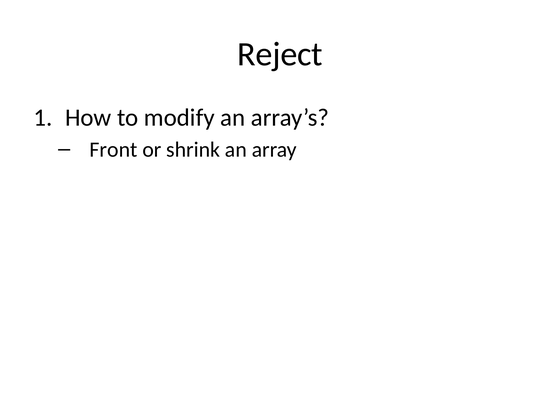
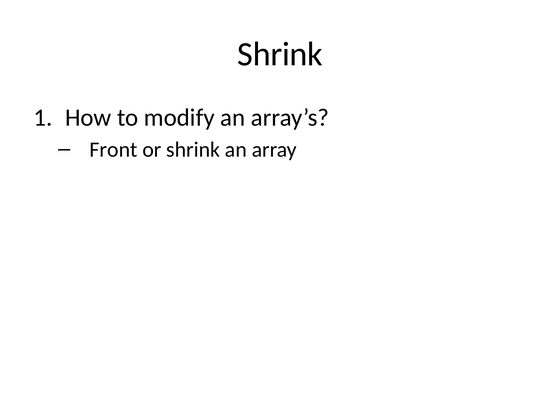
Reject: Reject -> Shrink (280, 54)
